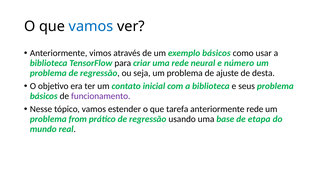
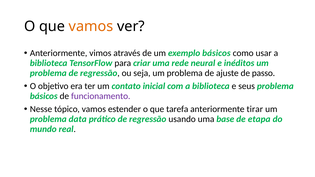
vamos colour: blue -> orange (91, 26)
número: número -> inéditos (239, 63)
desta: desta -> passo (263, 73)
anteriormente rede: rede -> tirar (255, 109)
from: from -> data (78, 119)
